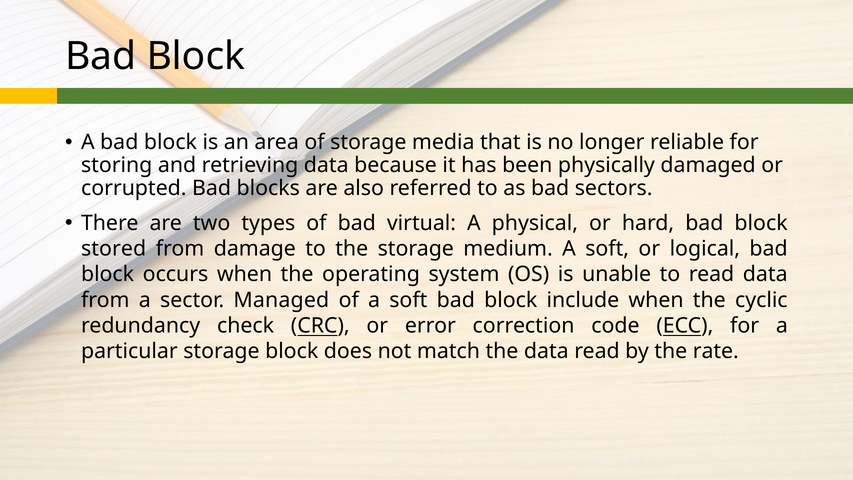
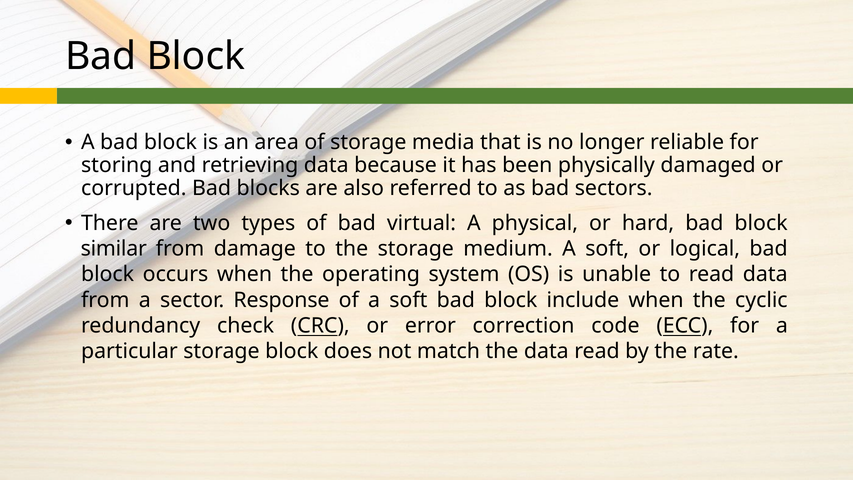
stored: stored -> similar (114, 249)
Managed: Managed -> Response (281, 300)
